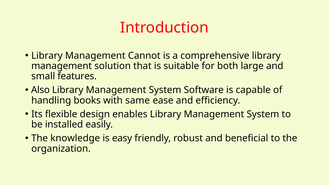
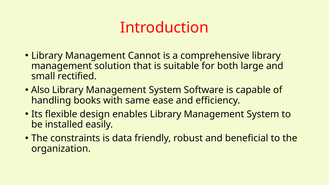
features: features -> rectified (77, 76)
knowledge: knowledge -> constraints (75, 138)
easy: easy -> data (122, 138)
